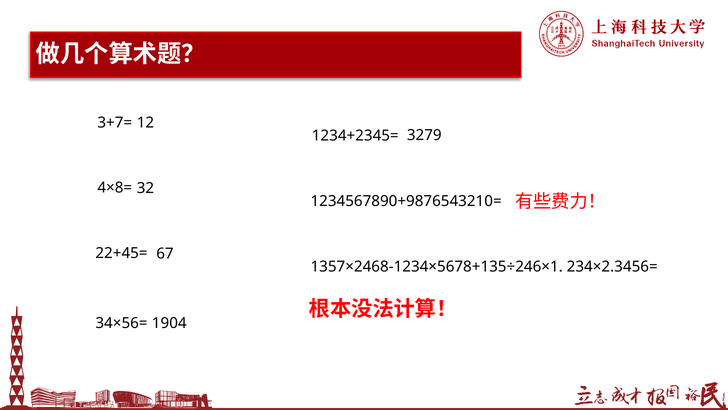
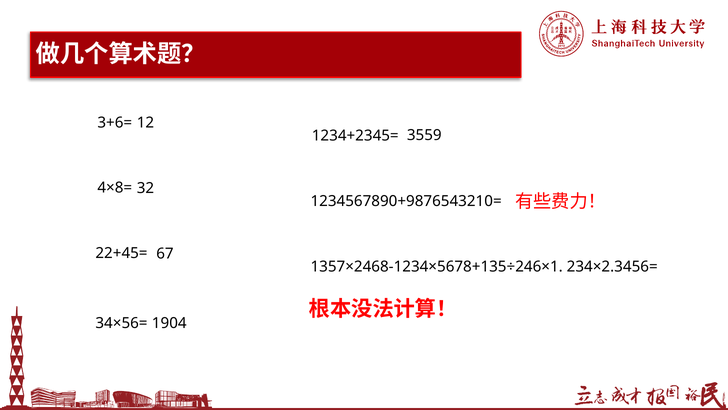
3+7=: 3+7= -> 3+6= (115, 123)
3279: 3279 -> 3559 (424, 135)
